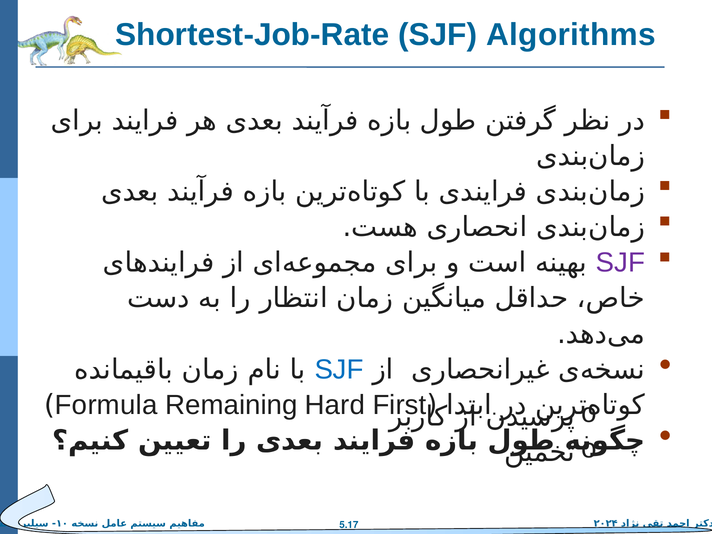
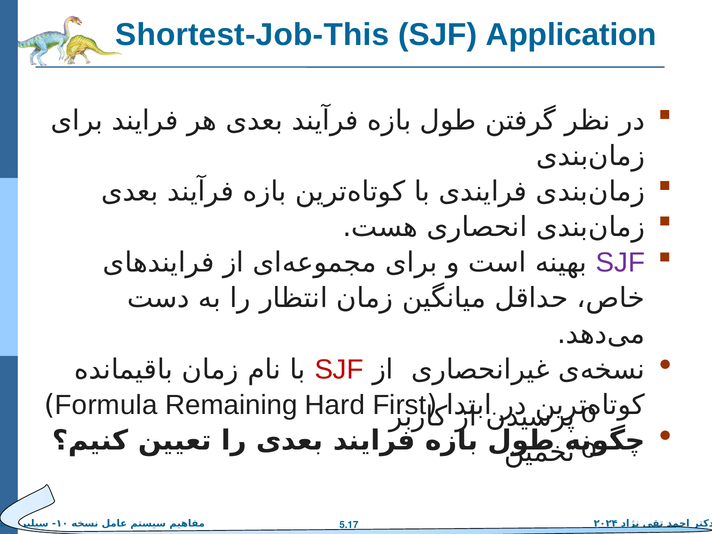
Shortest-Job-Rate: Shortest-Job-Rate -> Shortest-Job-This (252, 35)
Algorithms: Algorithms -> Application (571, 35)
SJF colour: blue -> red (339, 369)
